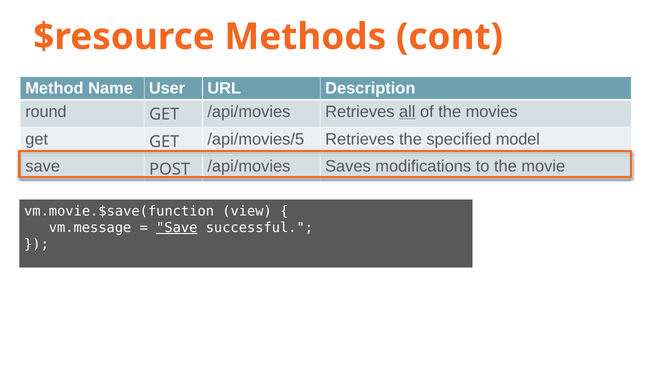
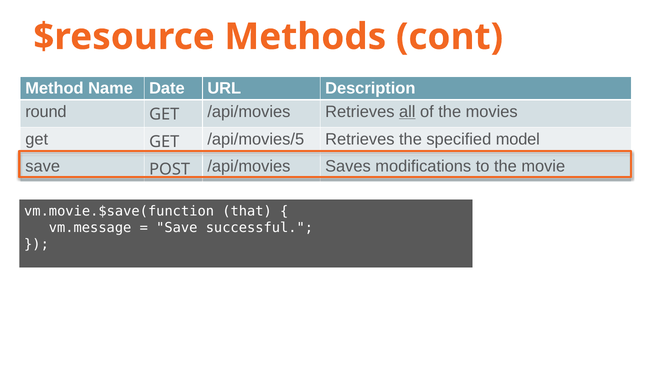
User: User -> Date (167, 88)
view: view -> that (247, 211)
Save underline: present -> none (177, 227)
